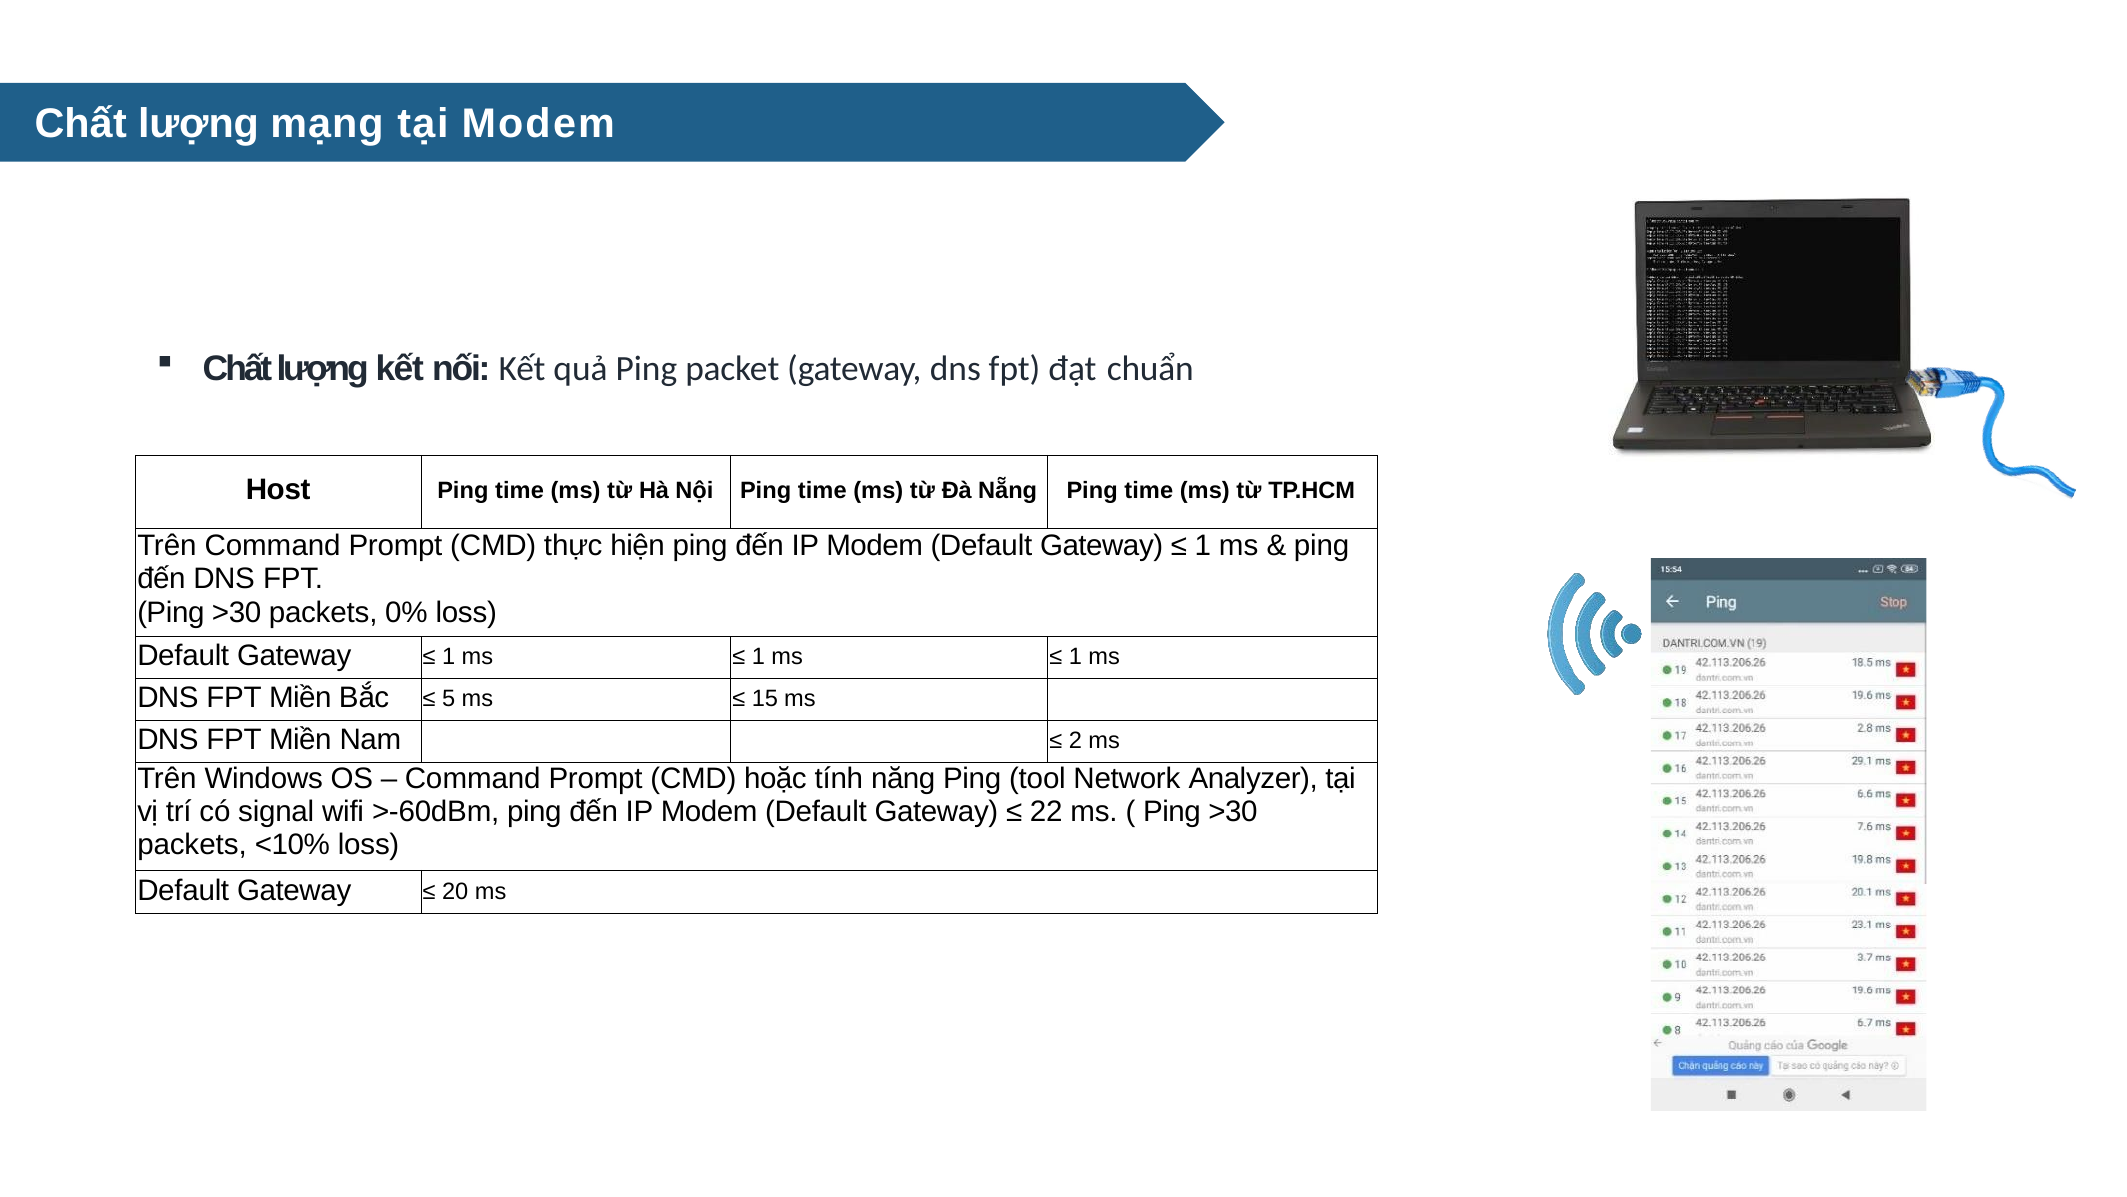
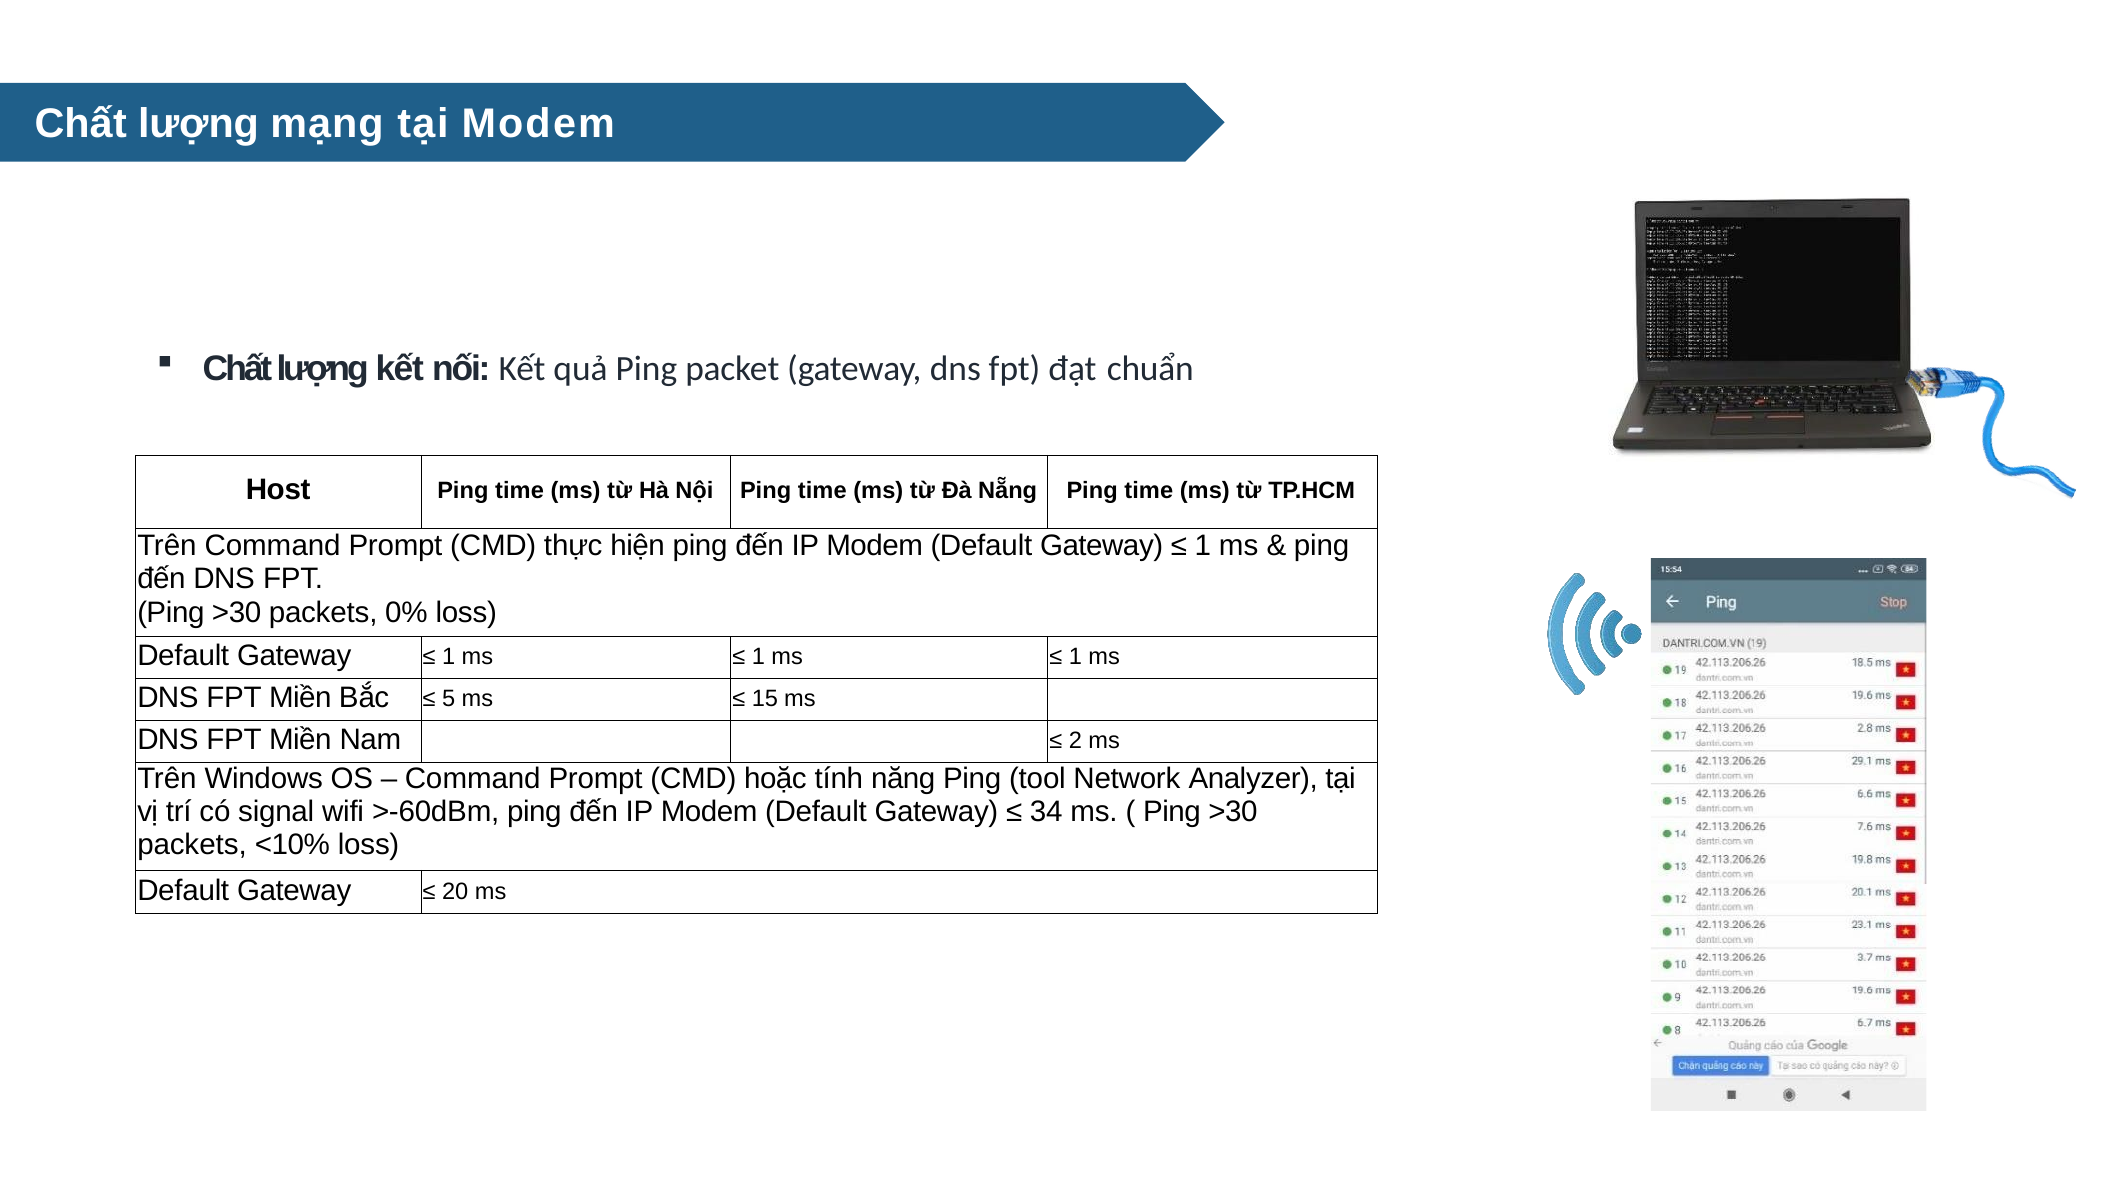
22: 22 -> 34 (1046, 812)
